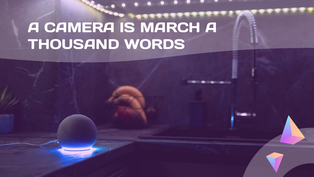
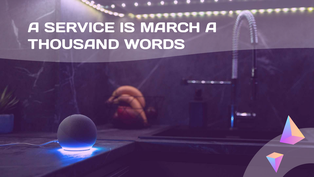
CAMERA: CAMERA -> SERVICE (80, 28)
